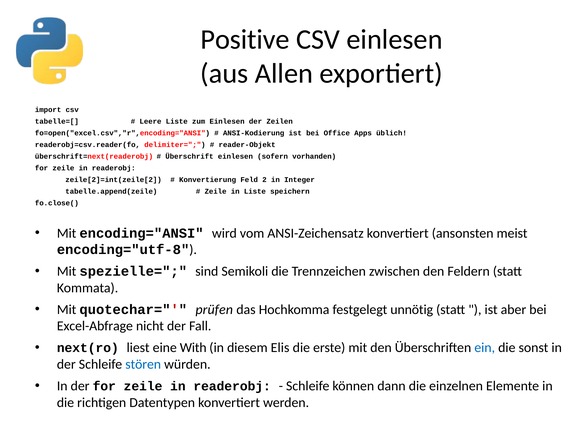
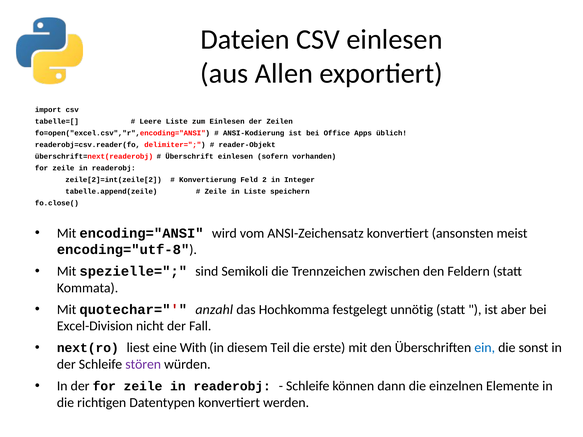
Positive: Positive -> Dateien (245, 39)
prüfen: prüfen -> anzahl (214, 310)
Excel-Abfrage: Excel-Abfrage -> Excel-Division (95, 326)
Elis: Elis -> Teil (280, 348)
stören colour: blue -> purple (143, 365)
